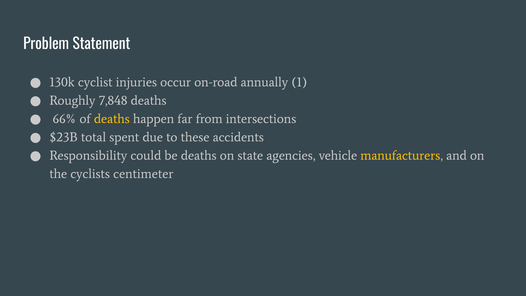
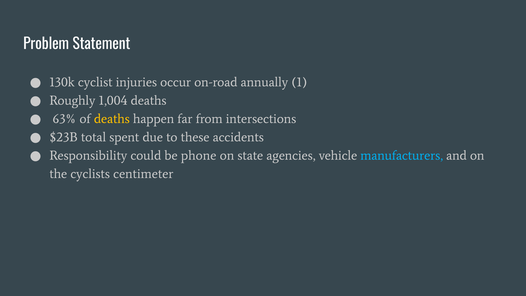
7,848: 7,848 -> 1,004 (113, 100)
66%: 66% -> 63% (64, 119)
be deaths: deaths -> phone (199, 155)
manufacturers colour: yellow -> light blue (402, 155)
